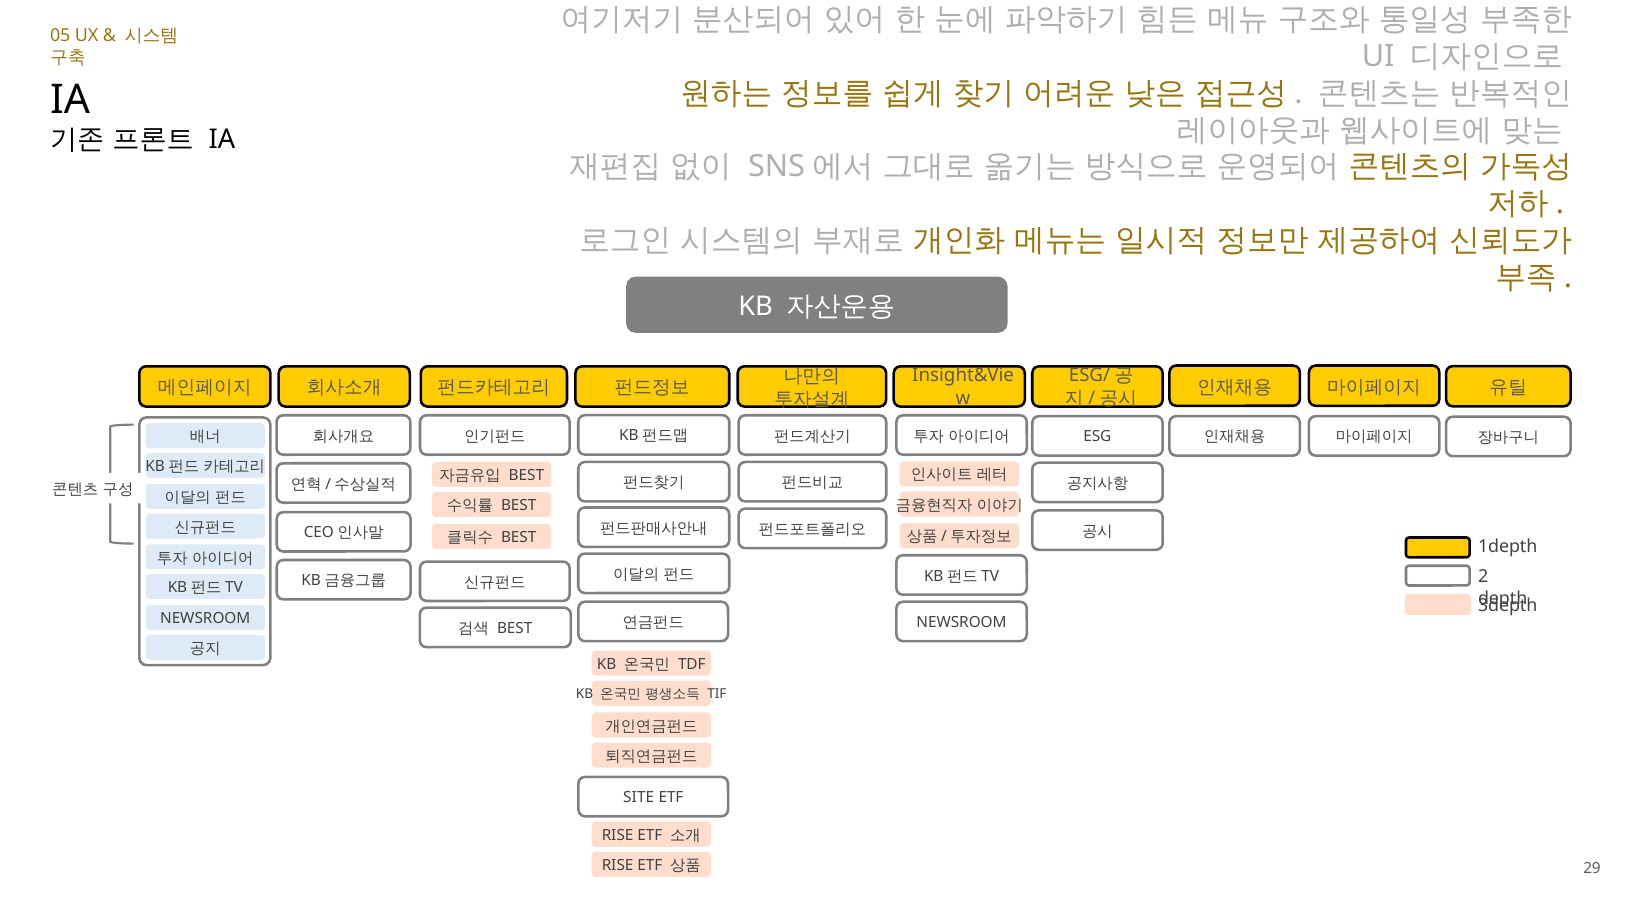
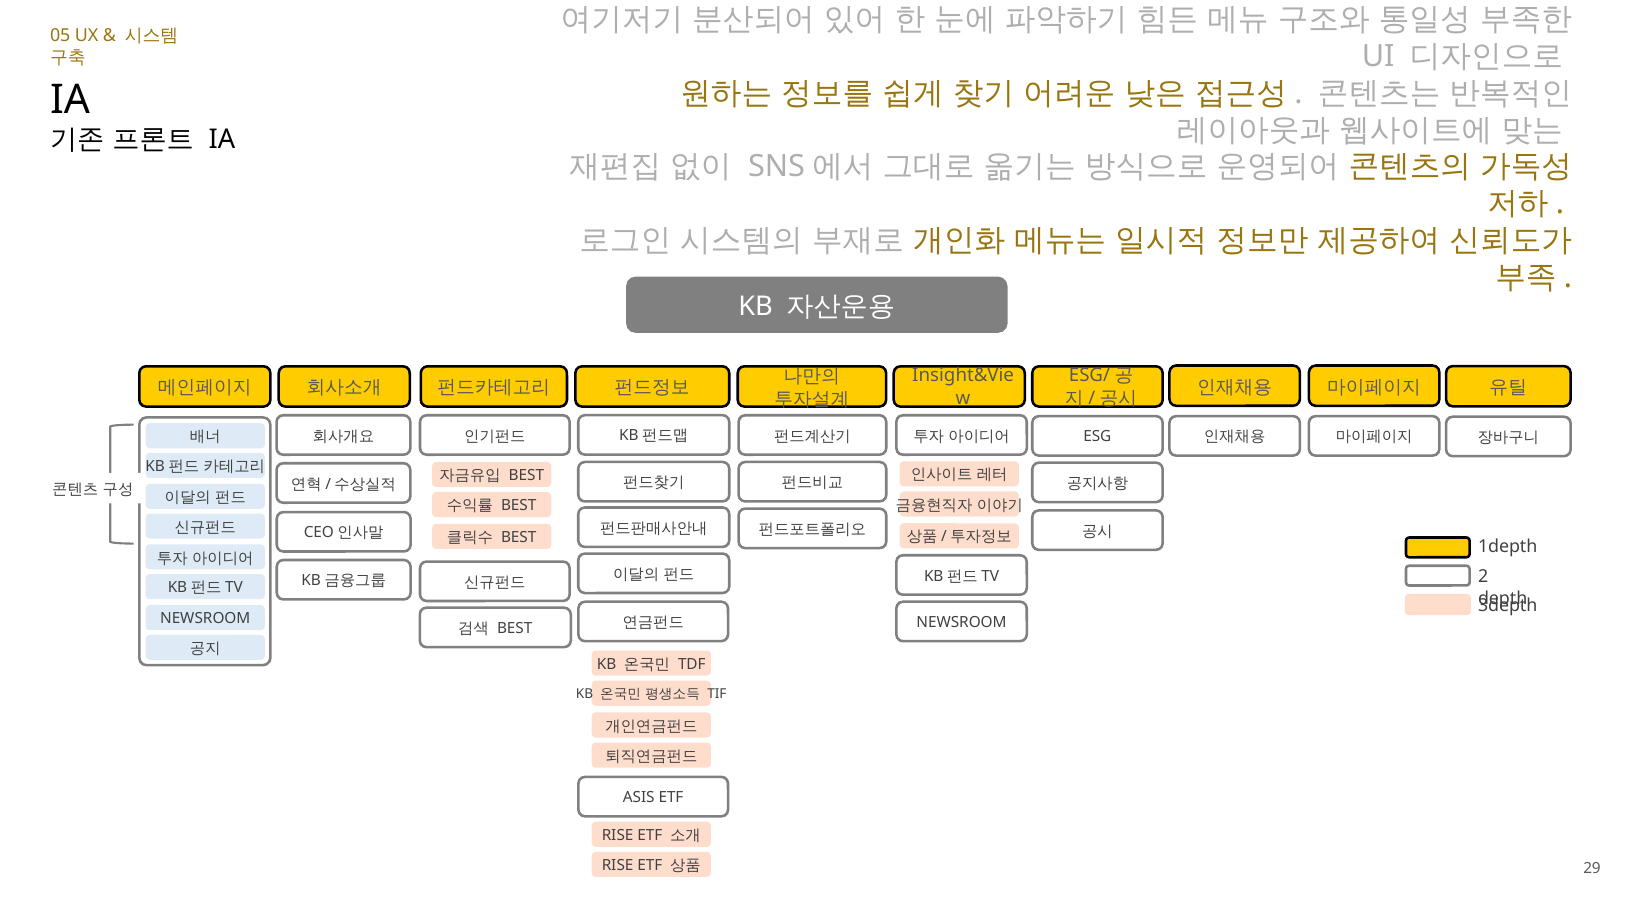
SITE: SITE -> ASIS (639, 798)
